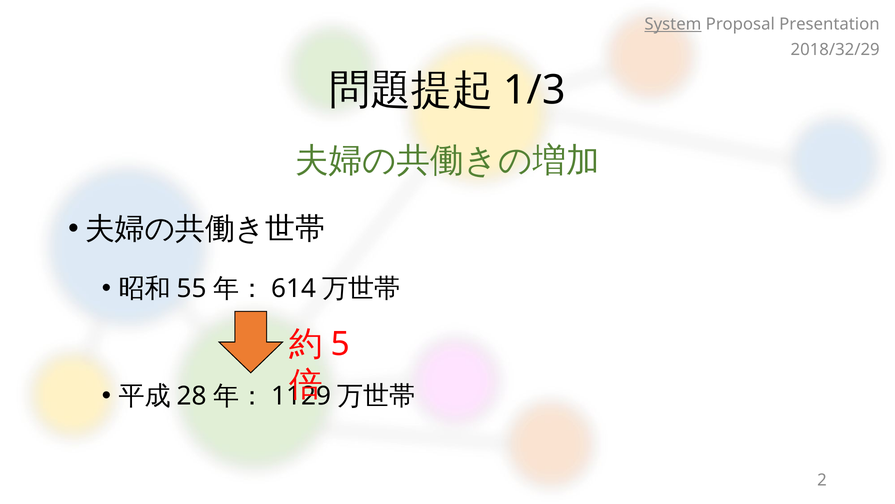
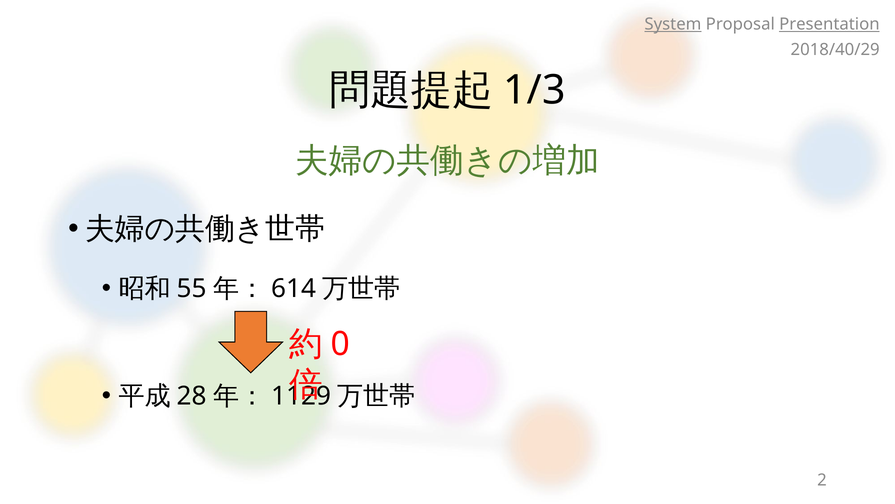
Presentation underline: none -> present (829, 24)
2018/32/29: 2018/32/29 -> 2018/40/29 (835, 50)
5: 5 -> 0 (340, 344)
